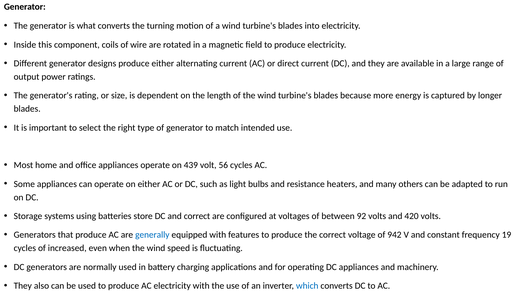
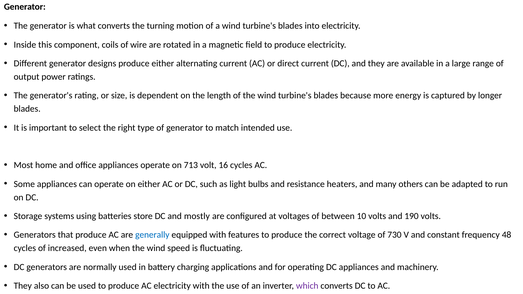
439: 439 -> 713 (191, 165)
56: 56 -> 16 (223, 165)
and correct: correct -> mostly (197, 216)
92: 92 -> 10 (361, 216)
420: 420 -> 190 (412, 216)
942: 942 -> 730 (394, 235)
19: 19 -> 48 (507, 235)
which colour: blue -> purple (307, 286)
